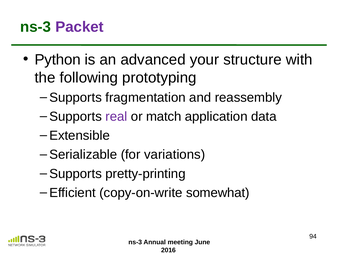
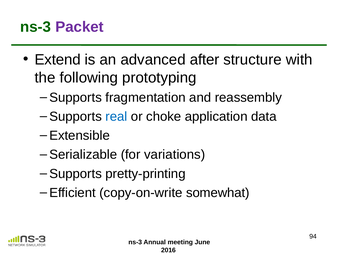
Python: Python -> Extend (58, 60)
your: your -> after (205, 60)
real colour: purple -> blue (116, 117)
match: match -> choke (164, 117)
